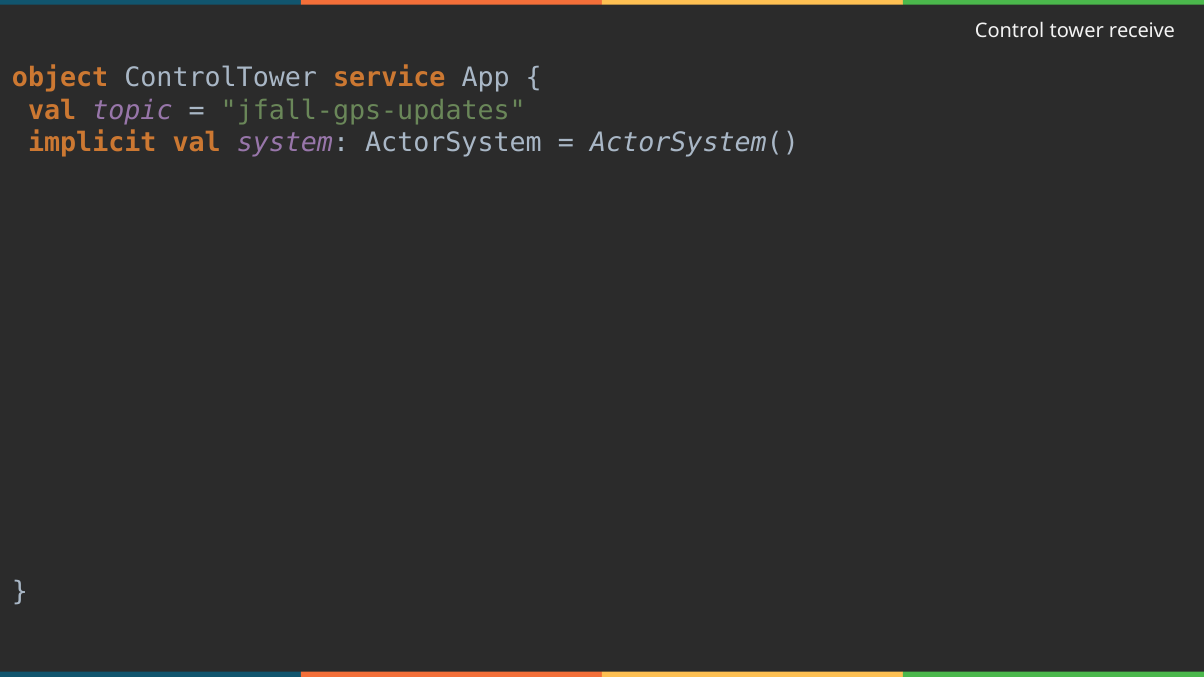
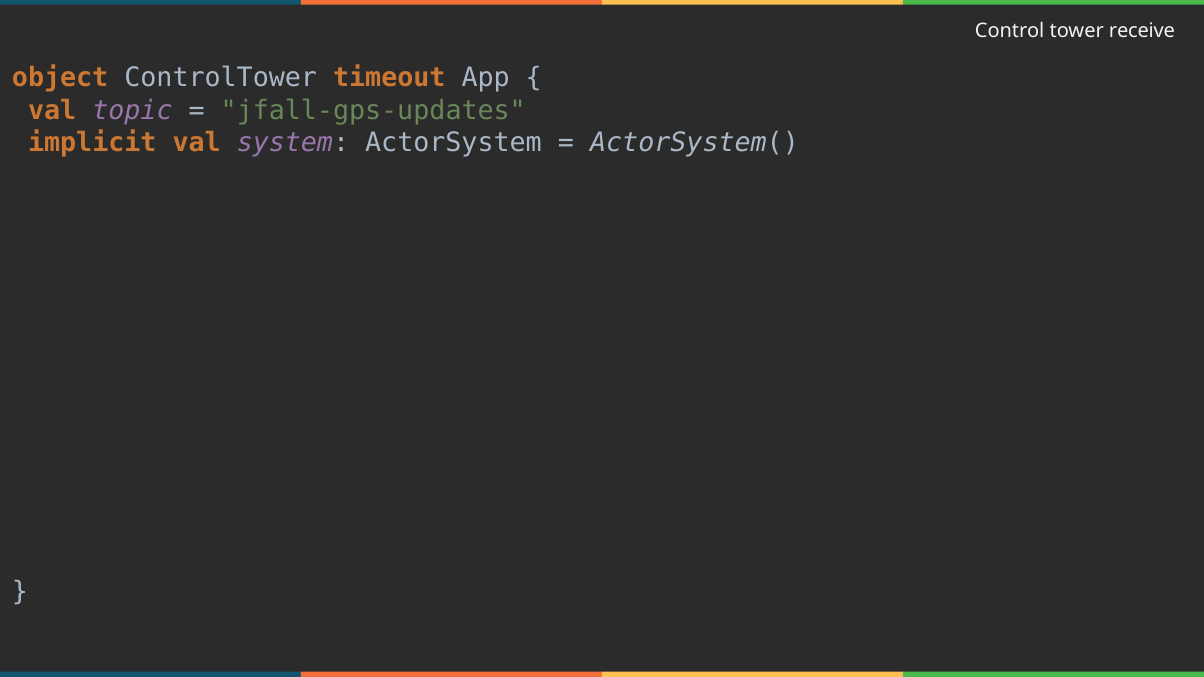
service: service -> timeout (389, 78)
